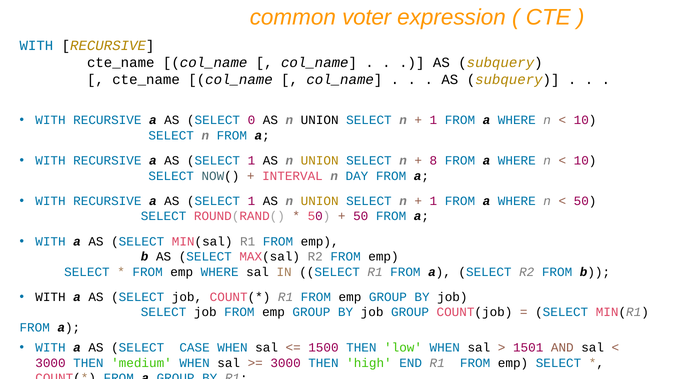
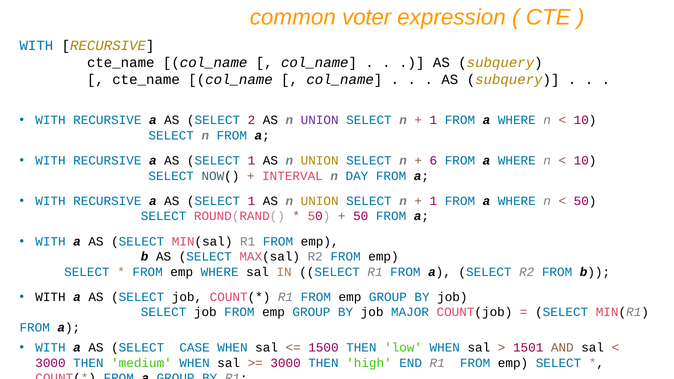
0: 0 -> 2 (251, 120)
UNION colour: black -> purple (320, 120)
8: 8 -> 6 (433, 161)
job GROUP: GROUP -> MAJOR (410, 312)
